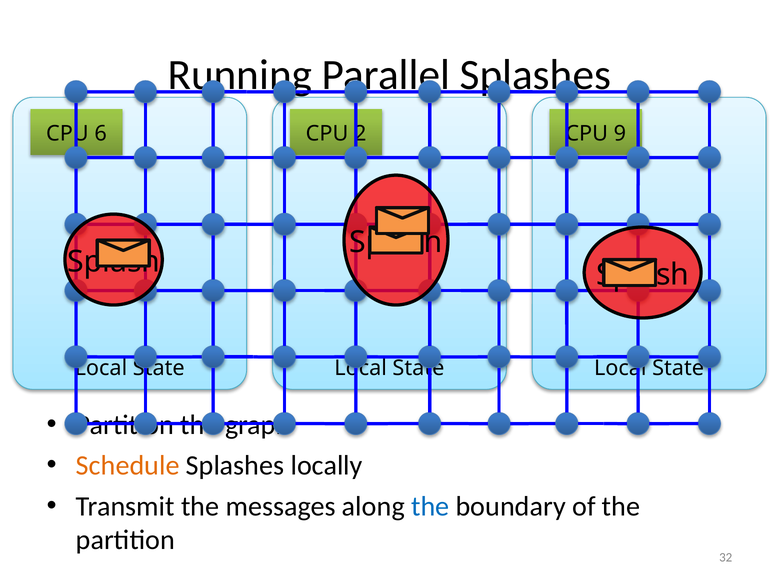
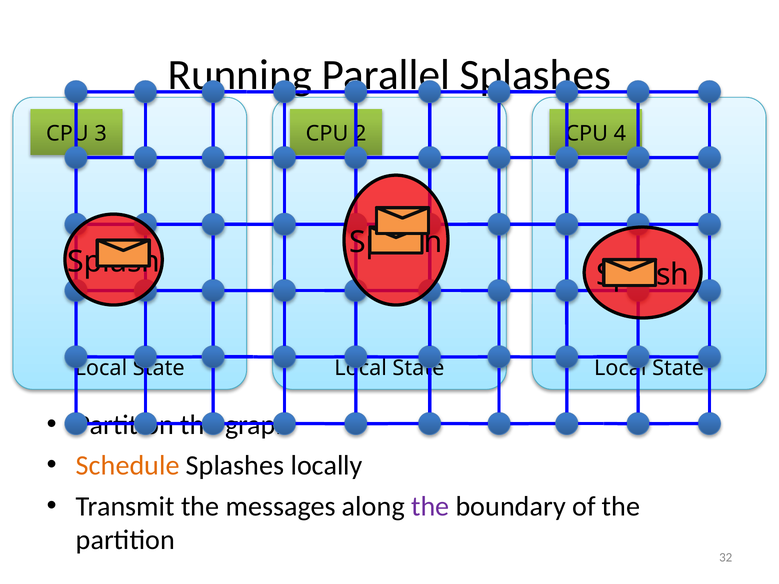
6: 6 -> 3 (101, 134)
9: 9 -> 4 (620, 134)
the colour: blue -> purple (430, 507)
